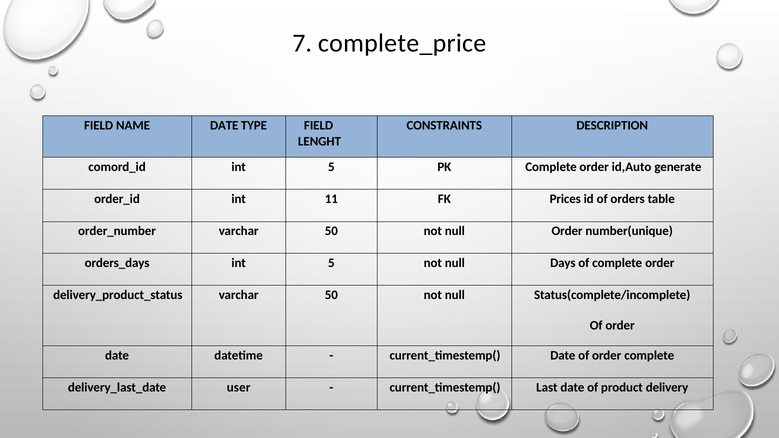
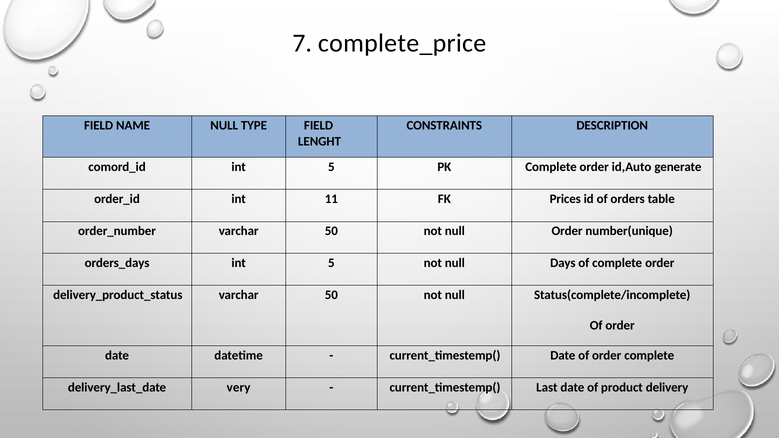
NAME DATE: DATE -> NULL (224, 125)
user: user -> very (239, 388)
